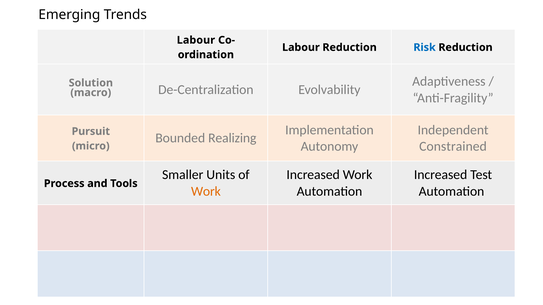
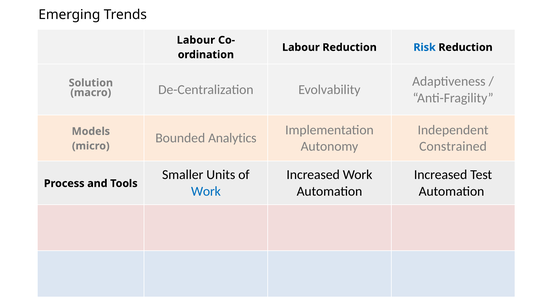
Pursuit: Pursuit -> Models (91, 132)
Realizing: Realizing -> Analytics (232, 138)
Work colour: orange -> blue (206, 192)
